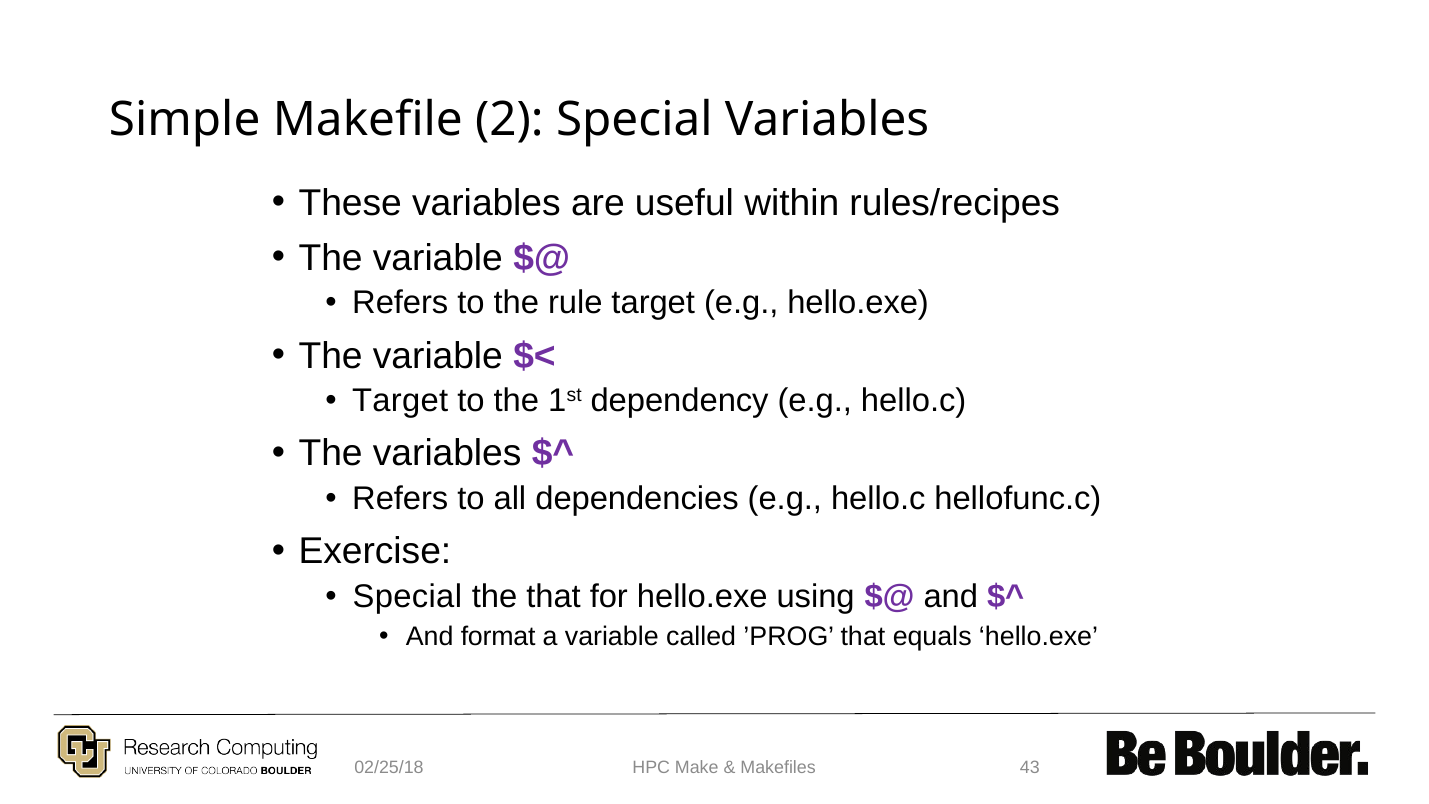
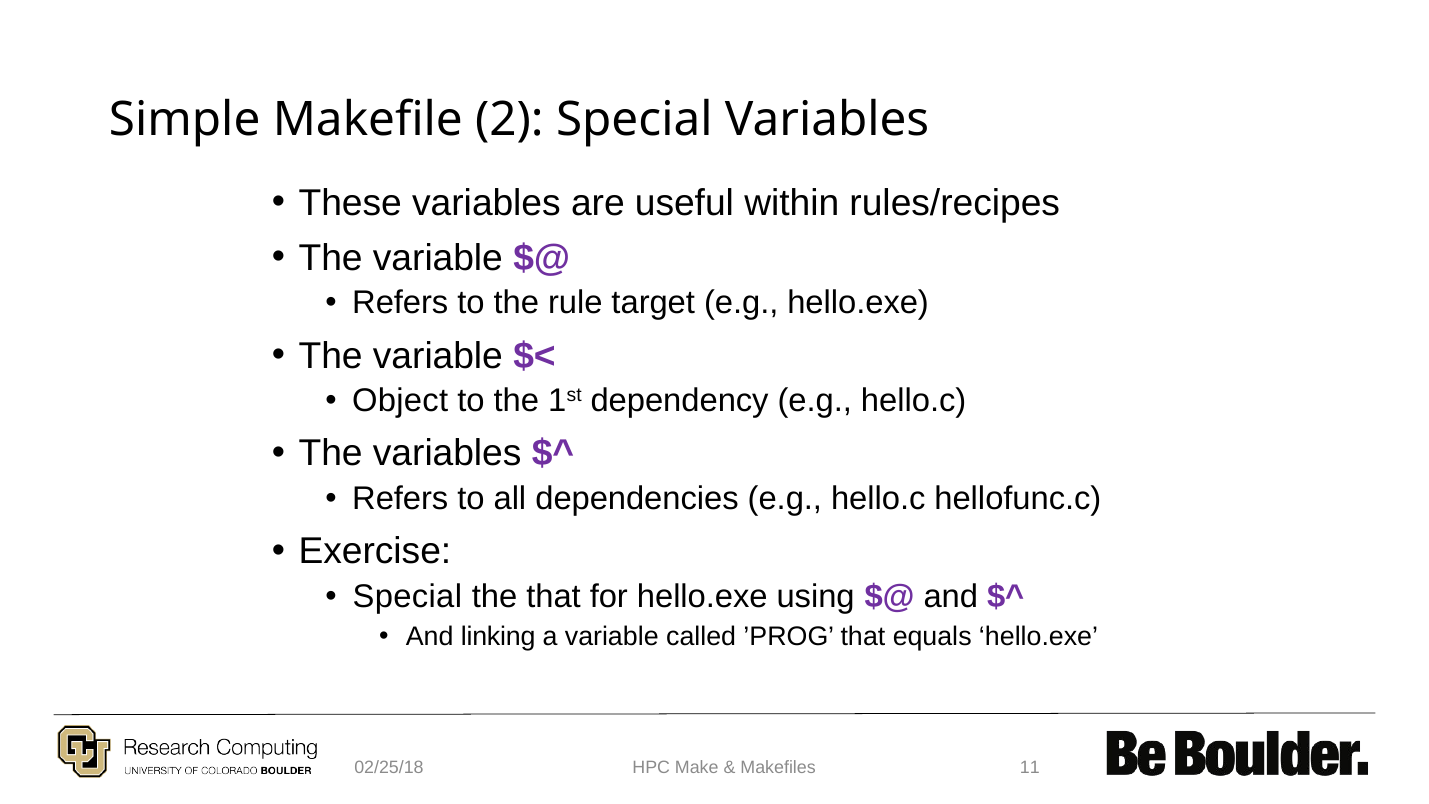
Target: Target -> Object (400, 401)
format: format -> linking (498, 636)
43: 43 -> 11 (1030, 768)
